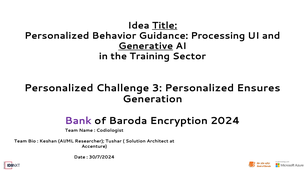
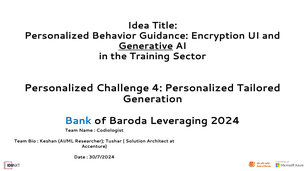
Title underline: present -> none (165, 25)
Processing: Processing -> Encryption (218, 36)
3: 3 -> 4 (157, 88)
Ensures: Ensures -> Tailored (259, 88)
Bank colour: purple -> blue (78, 121)
Encryption: Encryption -> Leveraging (179, 121)
